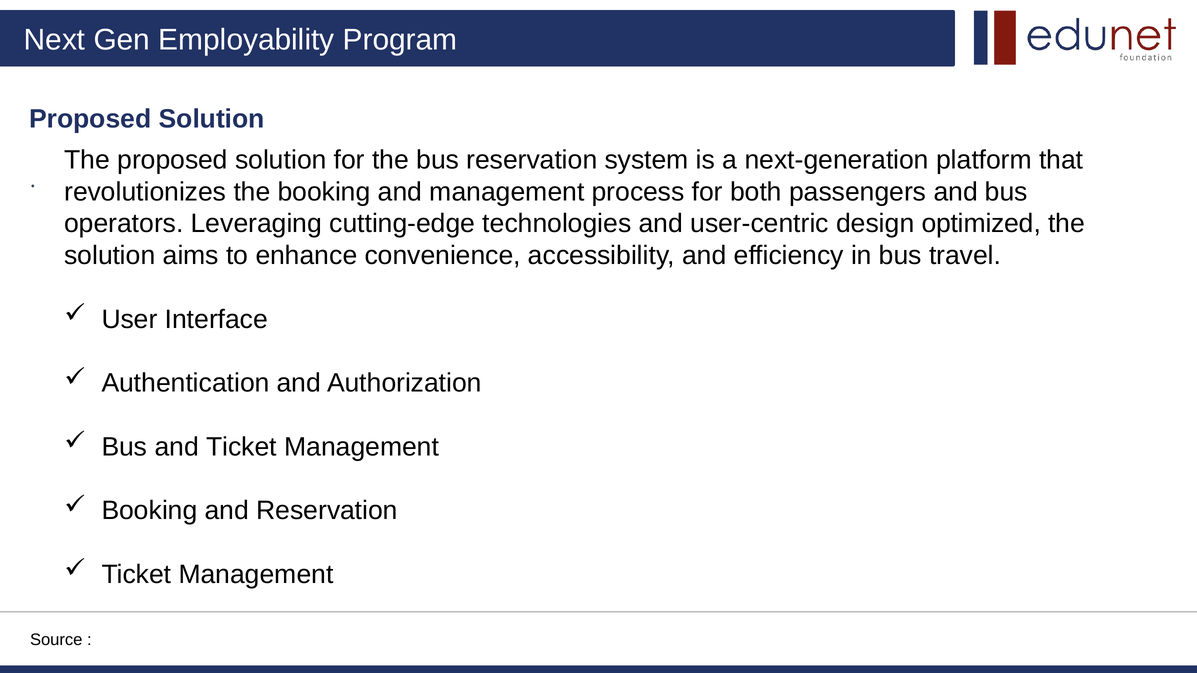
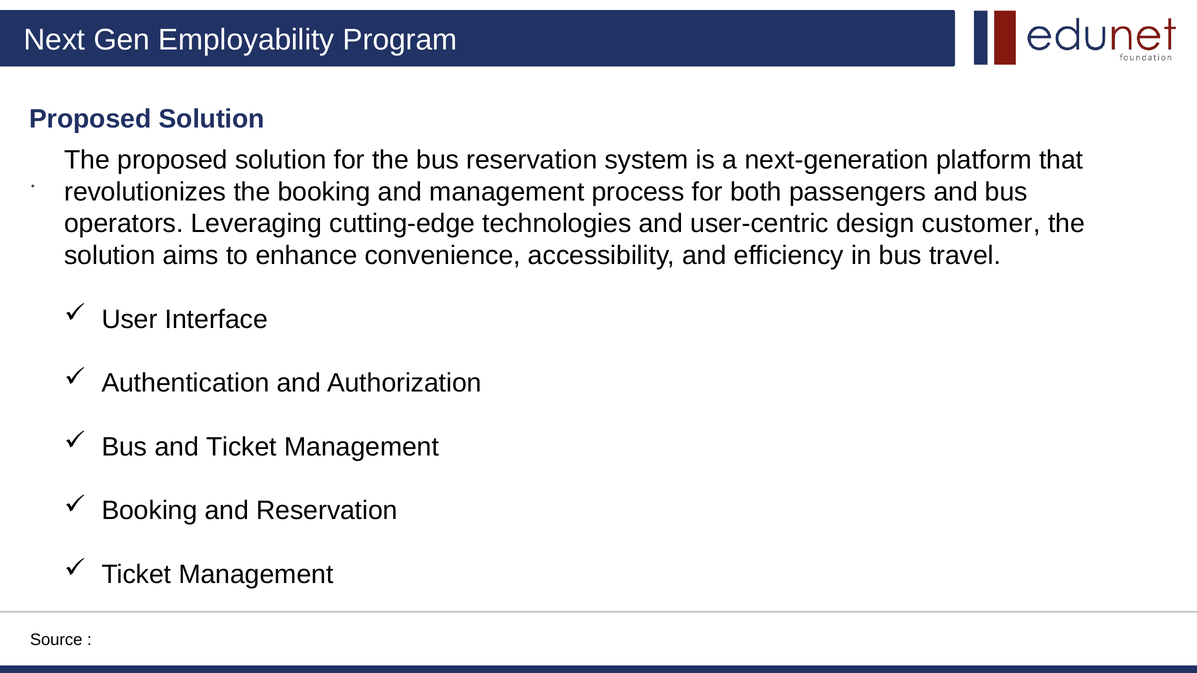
optimized: optimized -> customer (981, 224)
